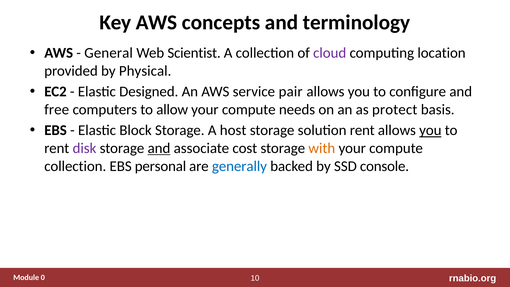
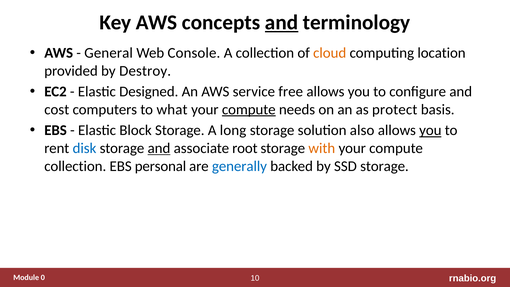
and underline: none -> present (282, 23)
Scientist: Scientist -> Console (194, 53)
cloud colour: purple -> orange (330, 53)
Physical: Physical -> Destroy (145, 71)
pair: pair -> free (291, 92)
free: free -> cost (57, 109)
allow: allow -> what (172, 109)
compute underline: none -> present (249, 109)
host: host -> long (233, 130)
solution rent: rent -> also (362, 130)
disk colour: purple -> blue (84, 148)
cost: cost -> root (245, 148)
SSD console: console -> storage (384, 166)
